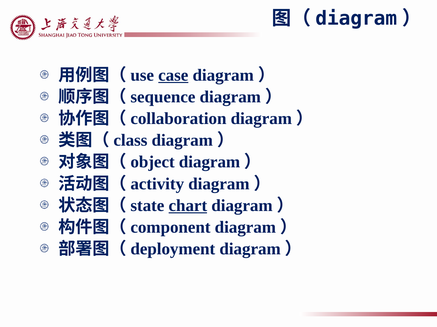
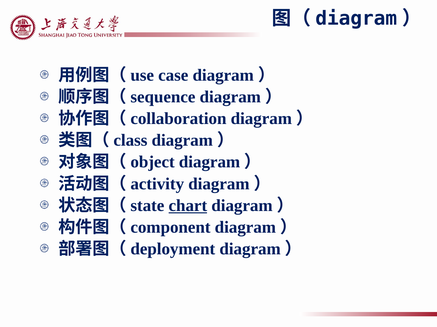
case underline: present -> none (173, 75)
